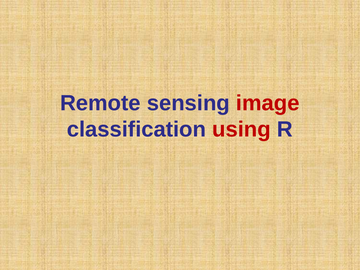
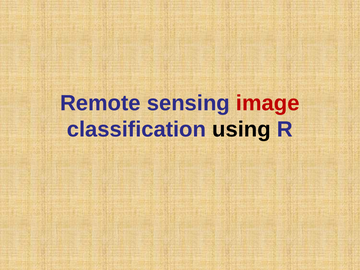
using colour: red -> black (241, 129)
